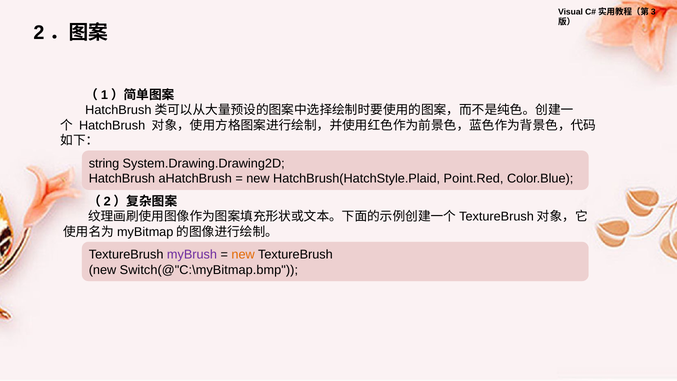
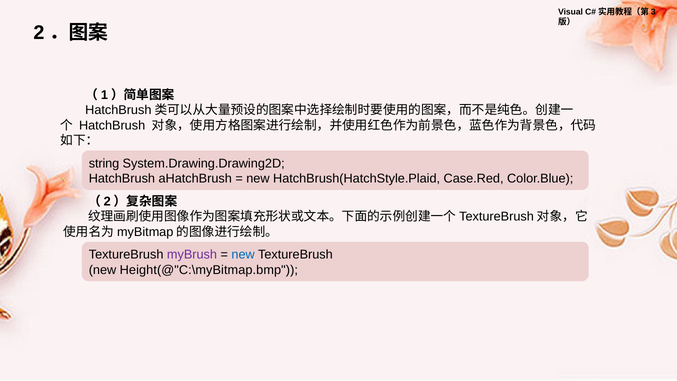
Point.Red: Point.Red -> Case.Red (474, 179)
new colour: orange -> blue (243, 255)
Switch(@"C:\myBitmap.bmp: Switch(@"C:\myBitmap.bmp -> Height(@"C:\myBitmap.bmp (209, 270)
